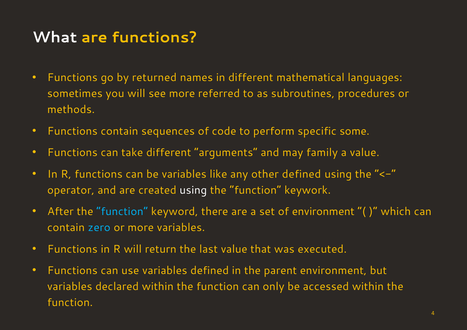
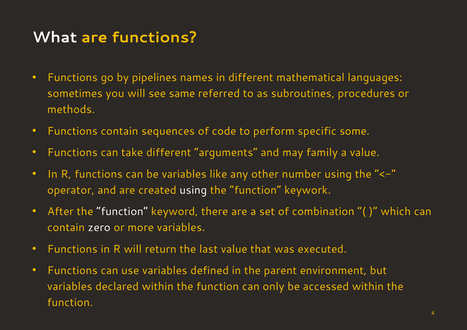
returned: returned -> pipelines (154, 78)
see more: more -> same (182, 94)
other defined: defined -> number (302, 174)
function colour: light blue -> white (122, 212)
of environment: environment -> combination (323, 212)
zero colour: light blue -> white (99, 228)
